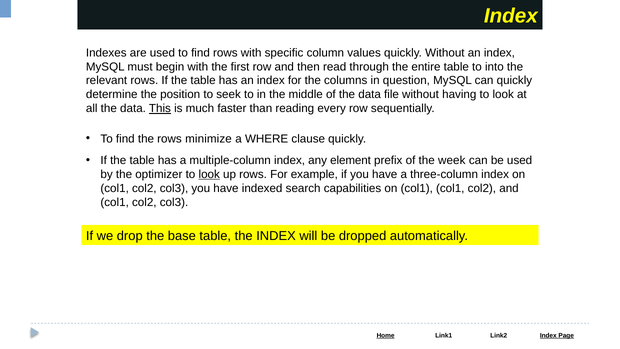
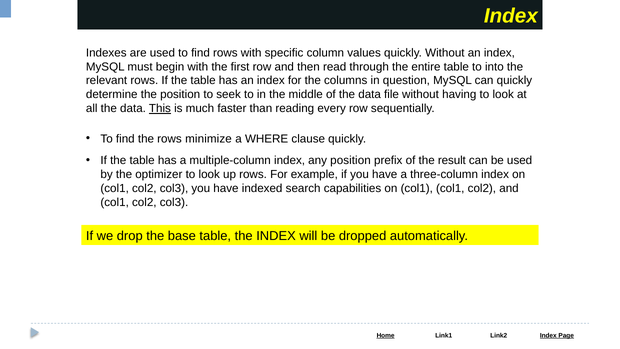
any element: element -> position (350, 160)
week: week -> result (452, 160)
look underline: present -> none (209, 174)
